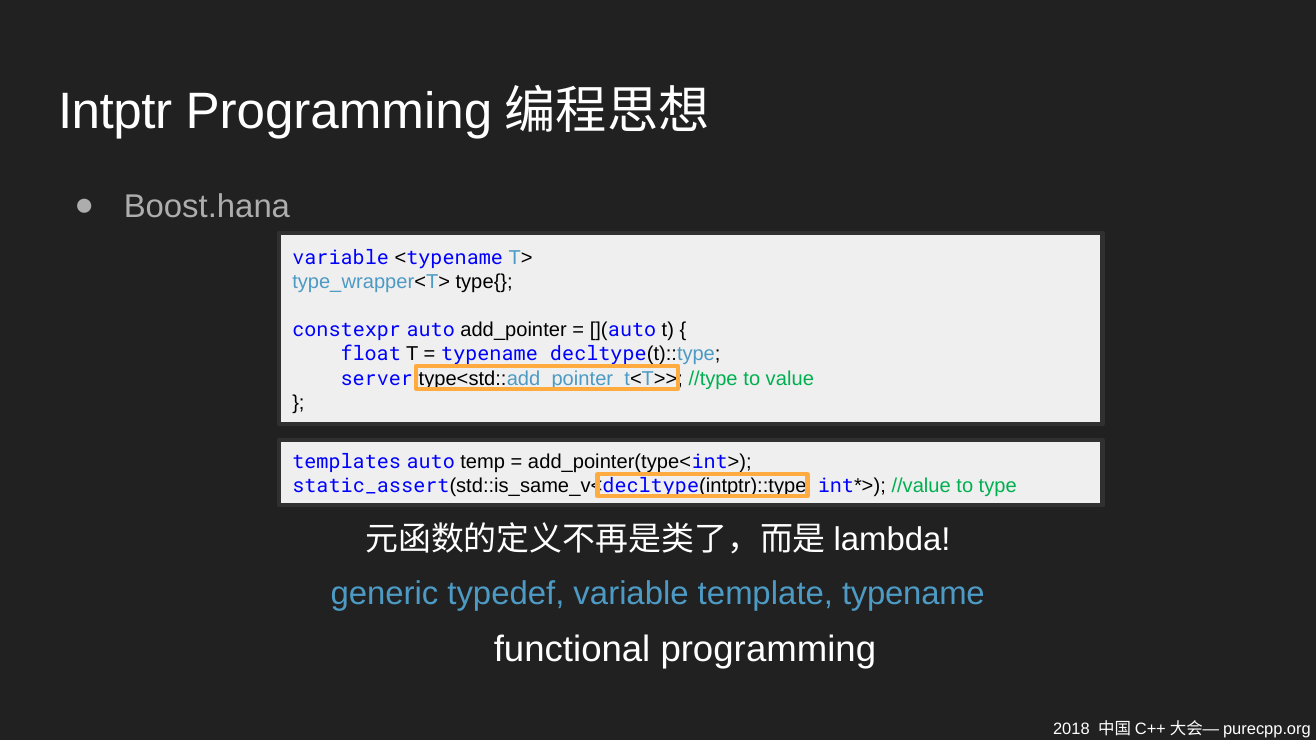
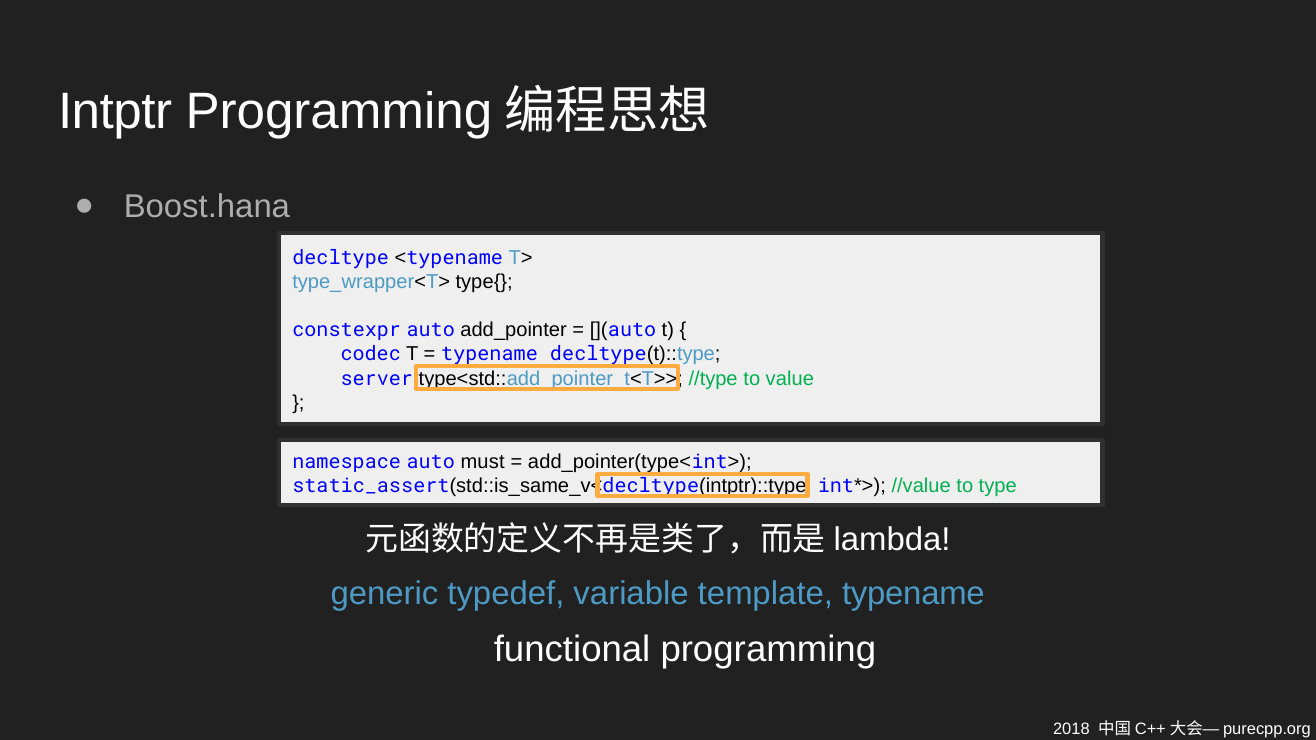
variable: variable -> decltype (341, 258)
float: float -> codec (371, 354)
templates: templates -> namespace (347, 462)
temp: temp -> must (483, 462)
